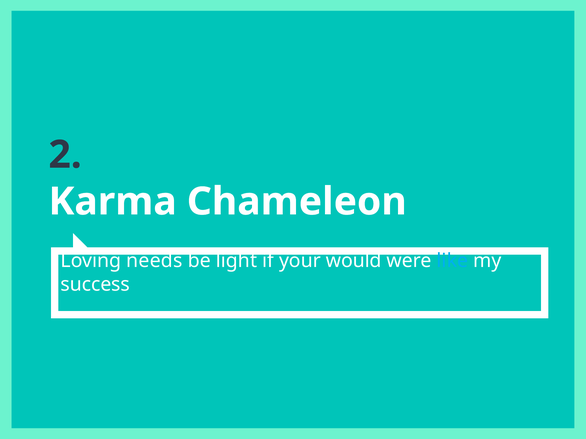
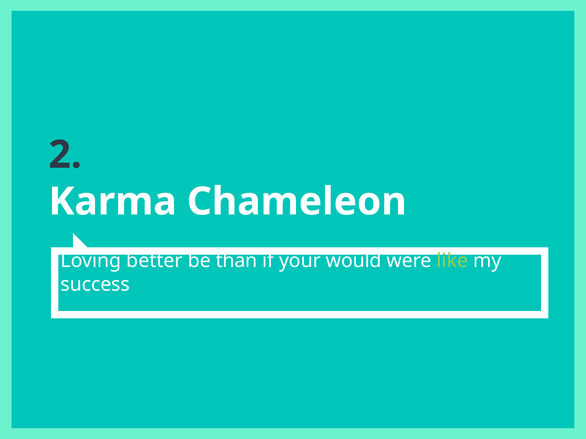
needs: needs -> better (154, 261)
light: light -> than (237, 261)
like colour: light blue -> light green (452, 261)
